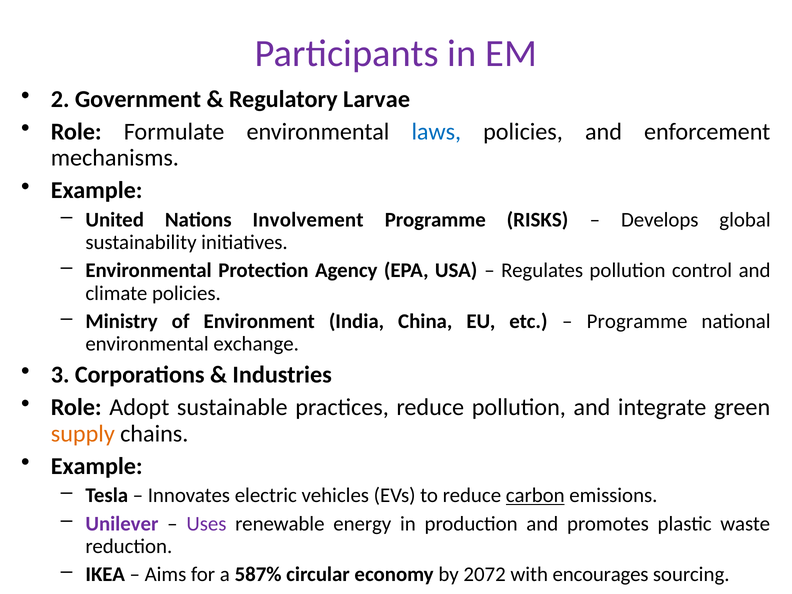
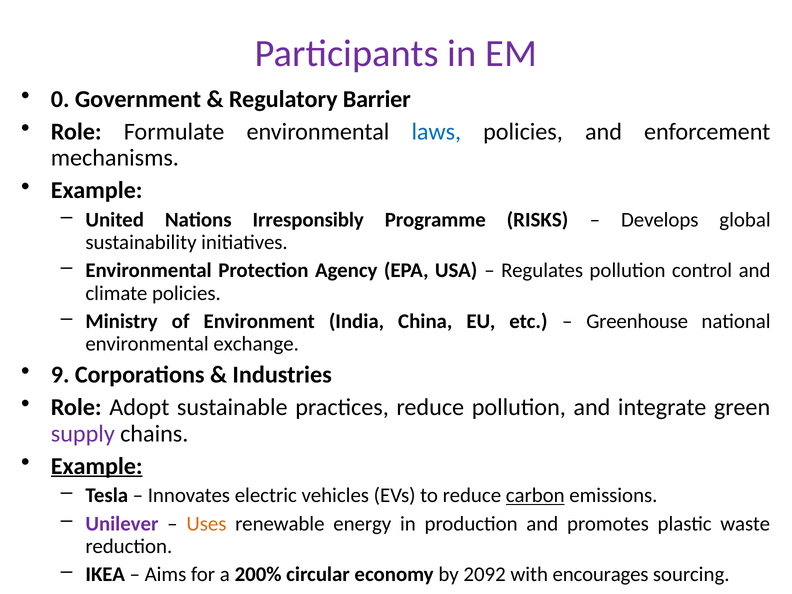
2: 2 -> 0 (60, 99)
Larvae: Larvae -> Barrier (377, 99)
Involvement: Involvement -> Irresponsibly (308, 220)
Programme: Programme -> Greenhouse (637, 321)
3: 3 -> 9 (60, 375)
supply colour: orange -> purple (83, 434)
Example underline: none -> present (97, 466)
Uses colour: purple -> orange (206, 524)
587%: 587% -> 200% (258, 574)
2072: 2072 -> 2092 (485, 574)
